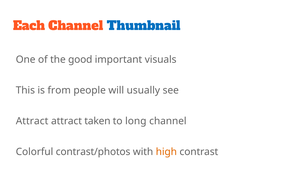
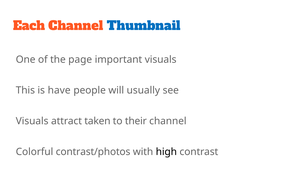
good: good -> page (80, 60)
from: from -> have (59, 90)
Attract: Attract -> Visuals (32, 121)
long: long -> their (136, 121)
high colour: orange -> black (166, 152)
